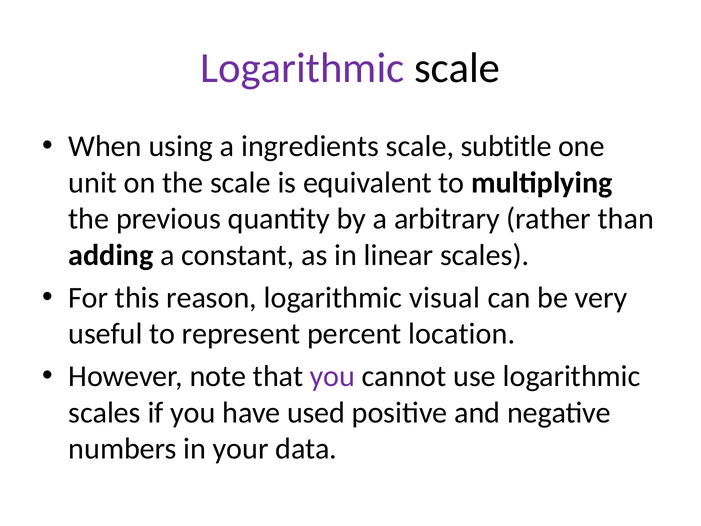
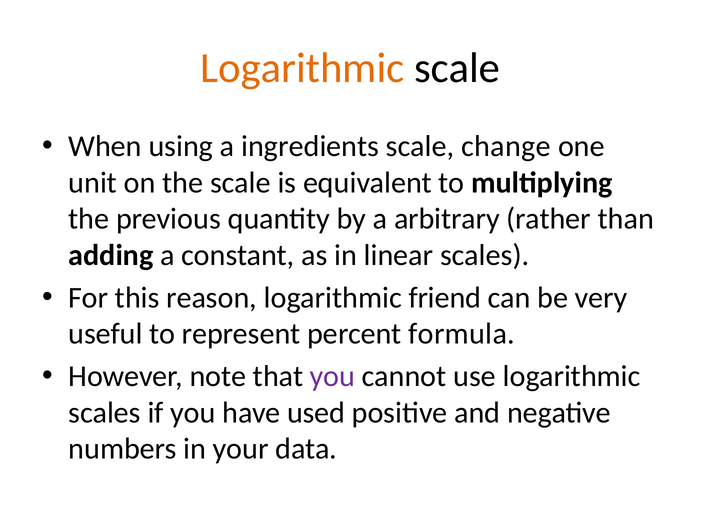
Logarithmic colour: purple -> orange (302, 68)
subtitle: subtitle -> change (506, 146)
visual: visual -> friend (445, 298)
location: location -> formula (462, 334)
